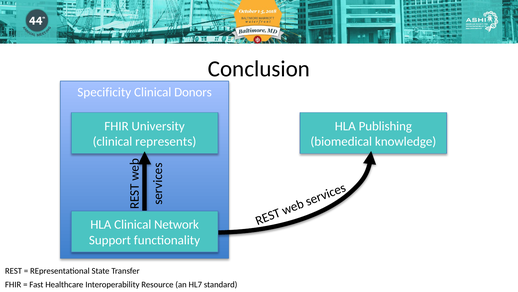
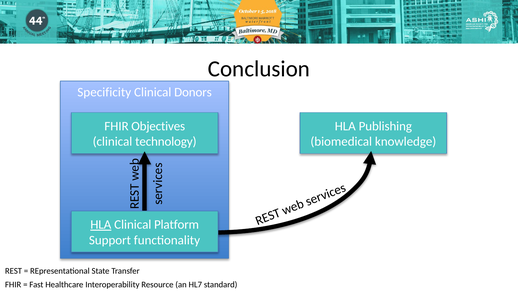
University: University -> Objectives (158, 126)
represents: represents -> technology (166, 141)
HLA underline: none -> present (101, 224)
Network: Network -> Platform (177, 224)
